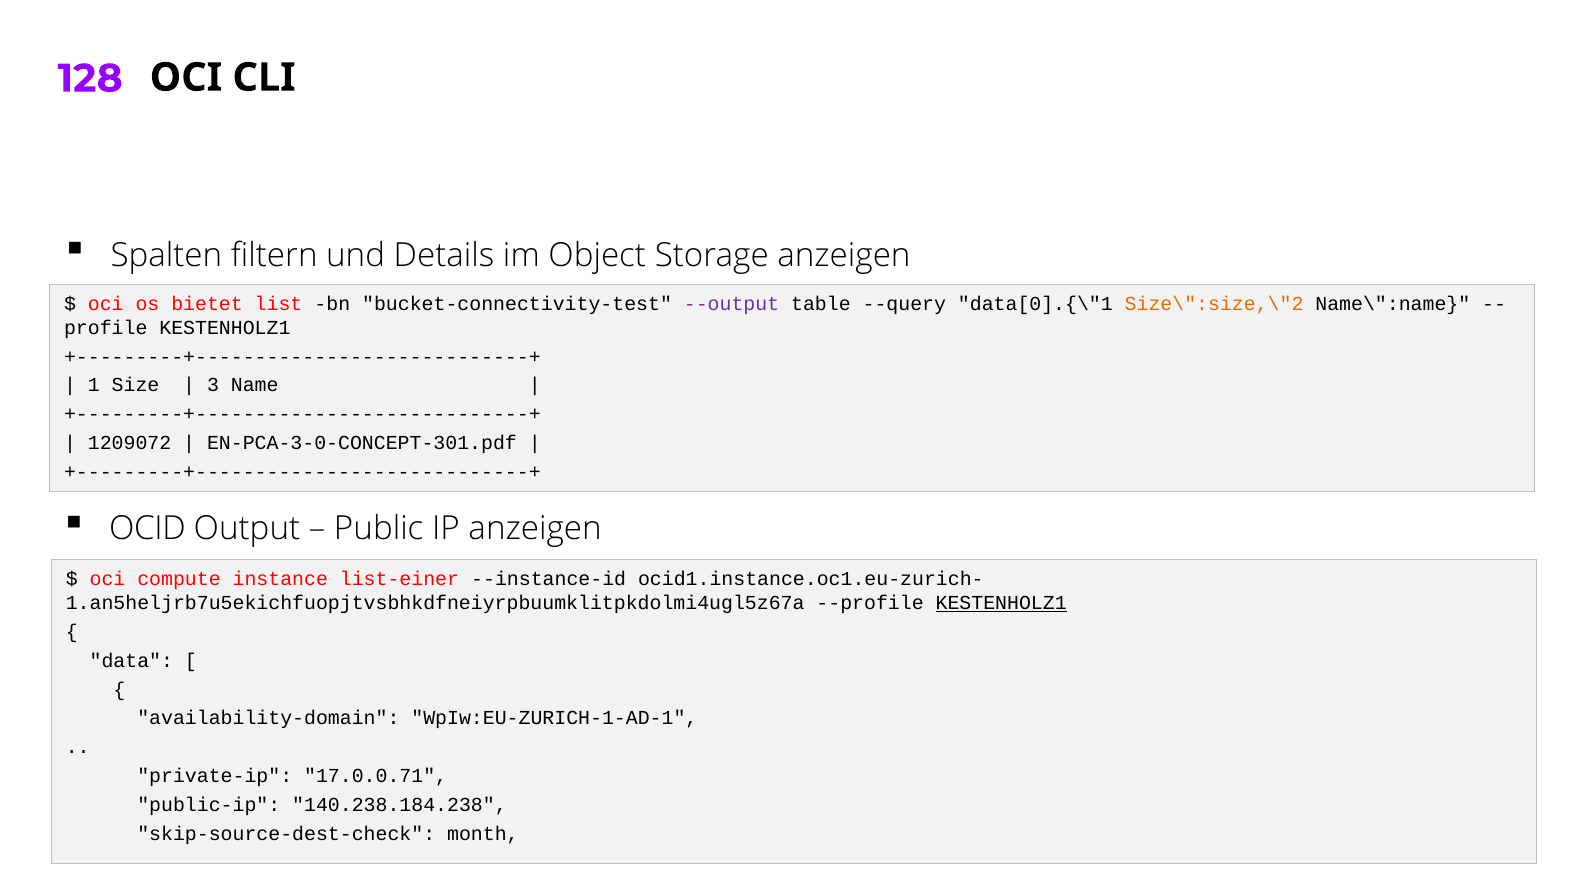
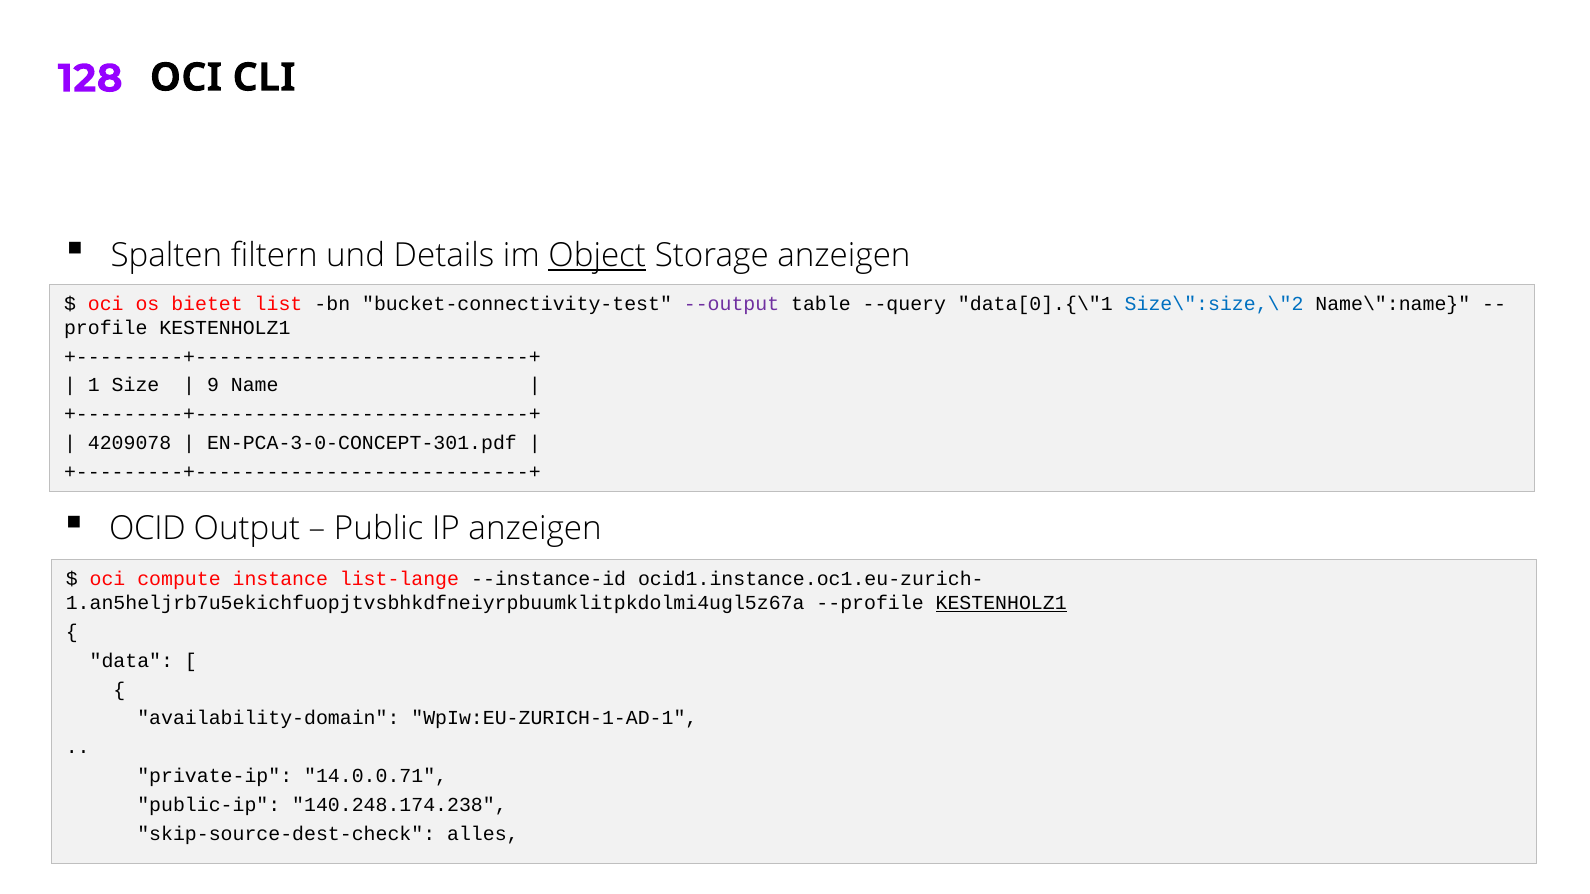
Object underline: none -> present (597, 256)
Size\":size,\"2 colour: orange -> blue (1214, 304)
3: 3 -> 9 (213, 386)
1209072: 1209072 -> 4209078 (130, 443)
list-einer: list-einer -> list-lange (399, 580)
17.0.0.71: 17.0.0.71 -> 14.0.0.71 (376, 776)
140.238.184.238: 140.238.184.238 -> 140.248.174.238 (399, 805)
month: month -> alles (483, 834)
